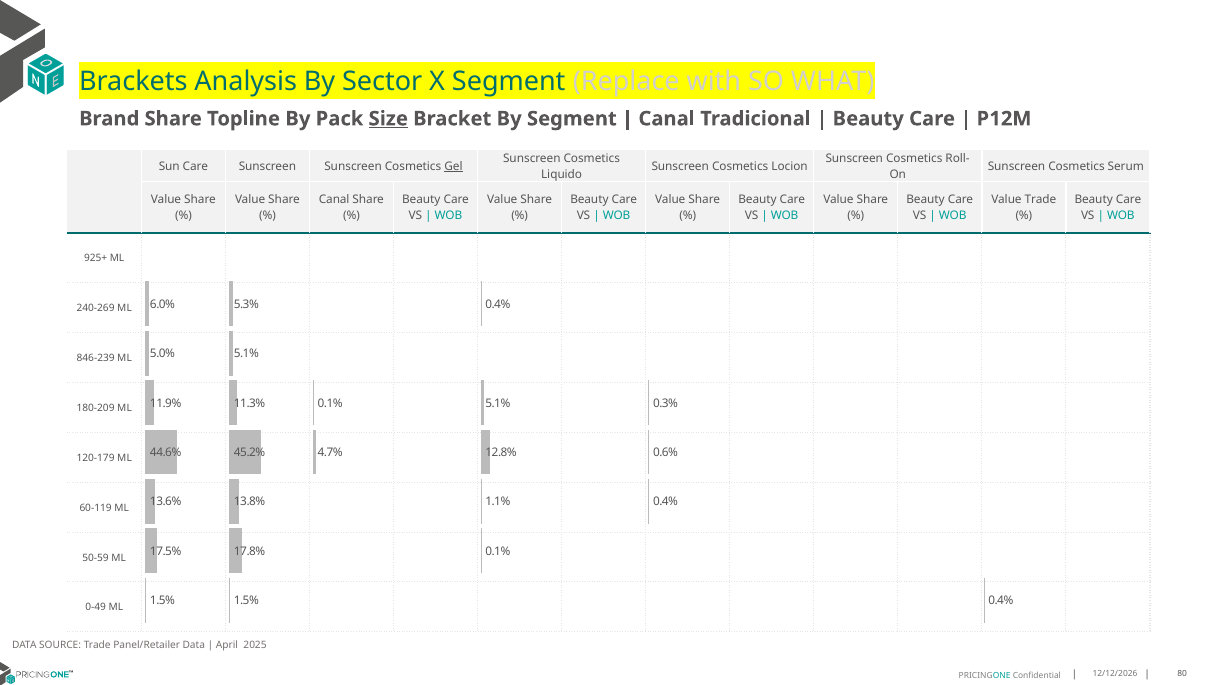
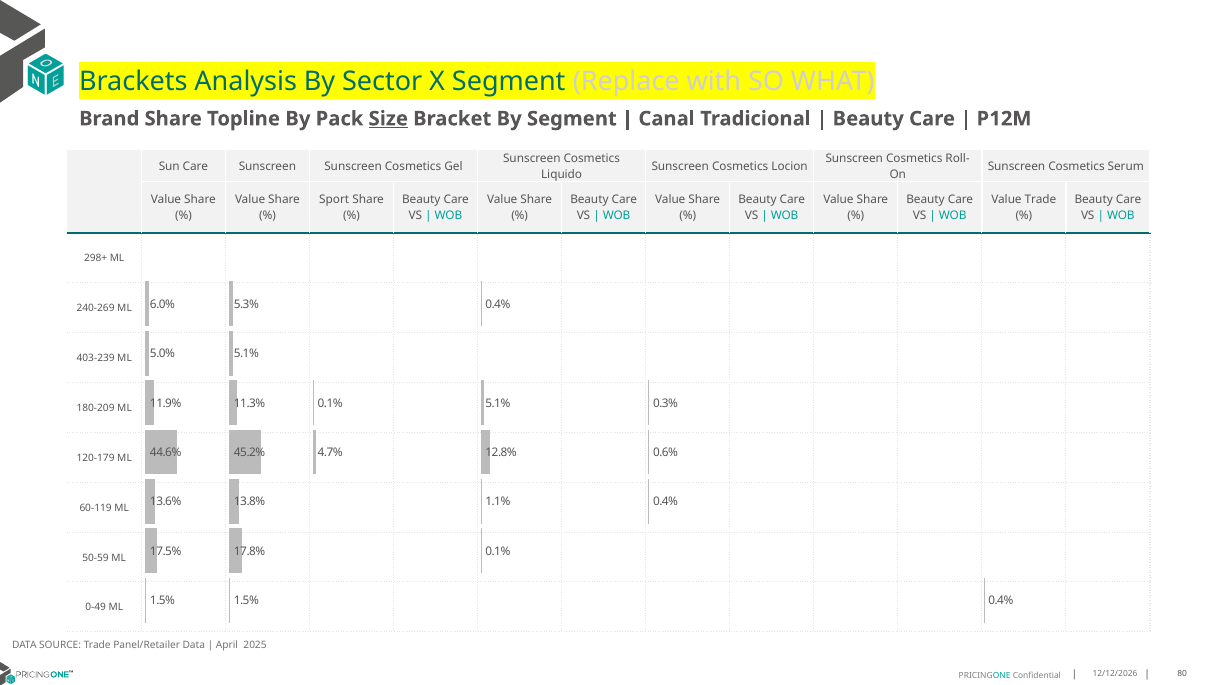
Gel underline: present -> none (453, 166)
Canal: Canal -> Sport (334, 200)
925+: 925+ -> 298+ (96, 258)
846-239: 846-239 -> 403-239 (96, 358)
